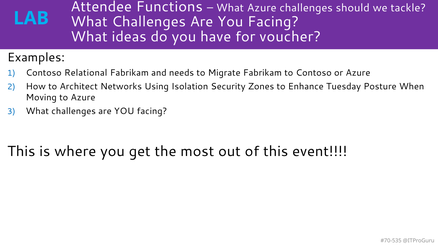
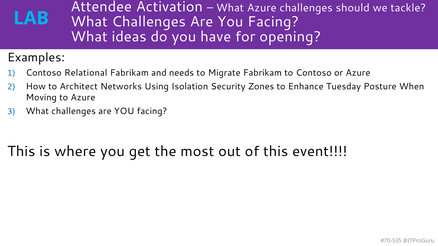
Functions: Functions -> Activation (169, 7)
voucher: voucher -> opening (290, 37)
